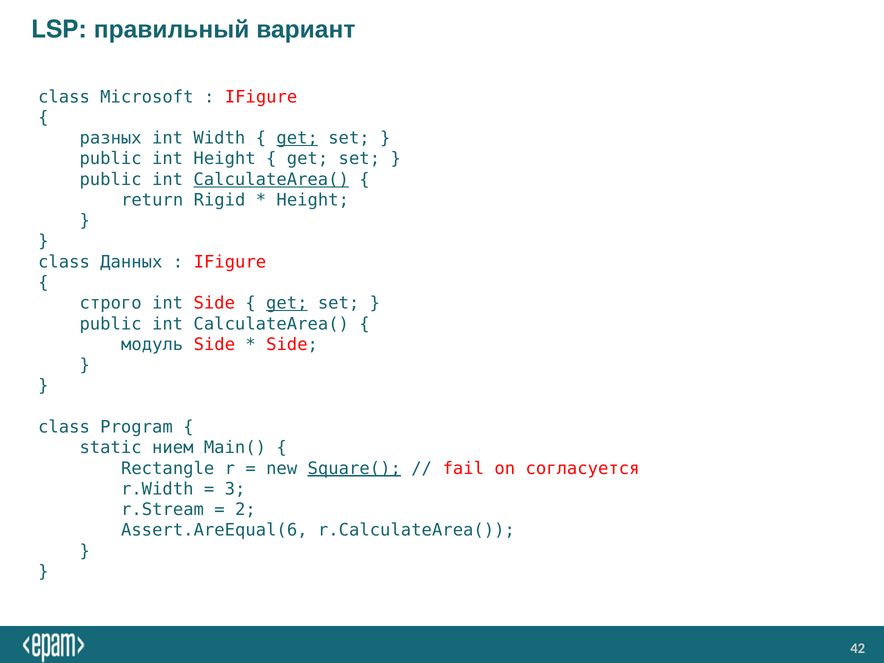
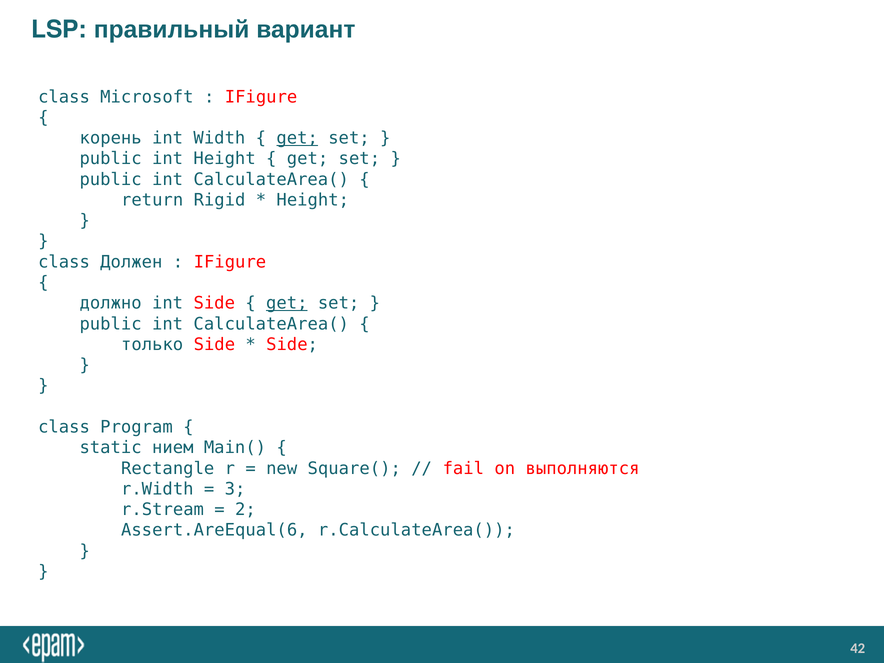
разных: разных -> корень (111, 138)
CalculateArea( underline: present -> none (271, 179)
Данных: Данных -> Должен (131, 262)
строго: строго -> должно (111, 303)
модуль: модуль -> только (152, 345)
Square( underline: present -> none (354, 468)
согласуется: согласуется -> выполняются (583, 468)
